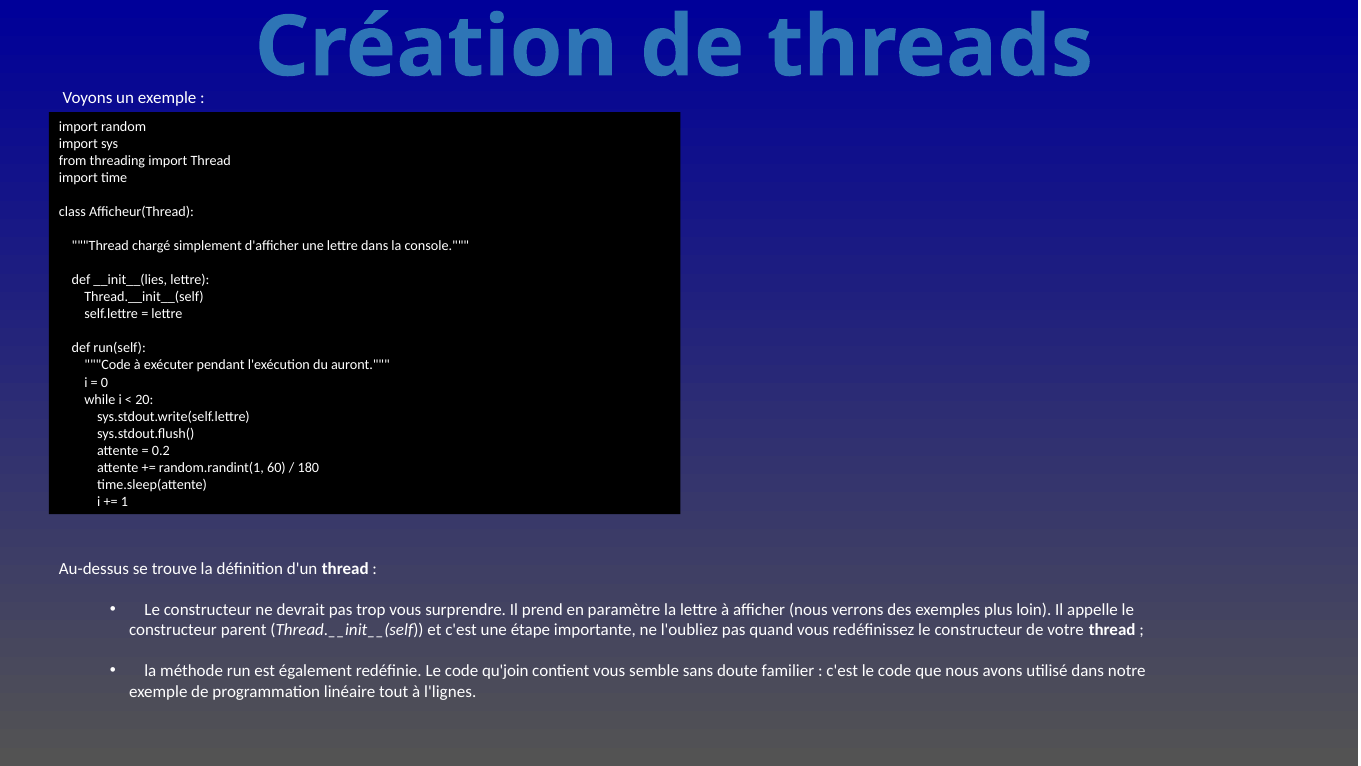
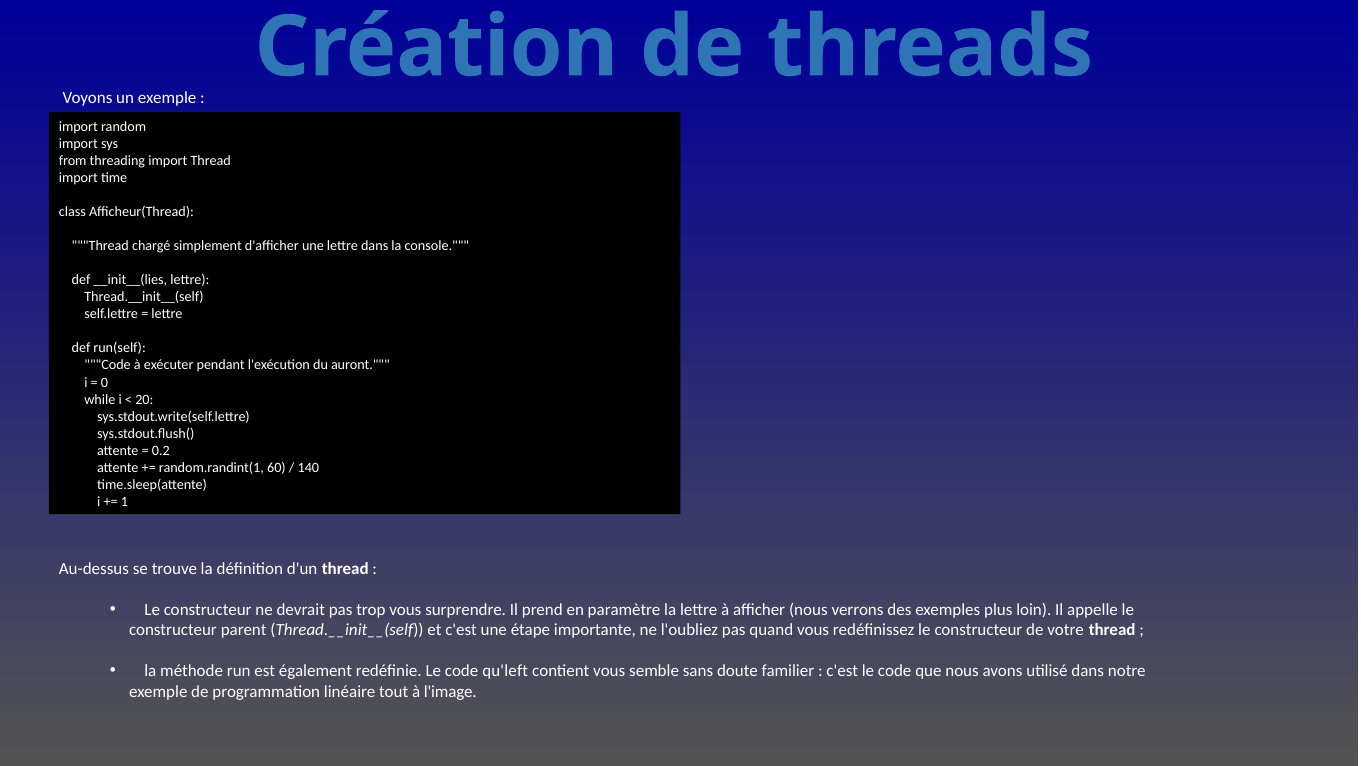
180: 180 -> 140 (308, 467)
qu'join: qu'join -> qu'left (505, 671)
l'lignes: l'lignes -> l'image (450, 691)
